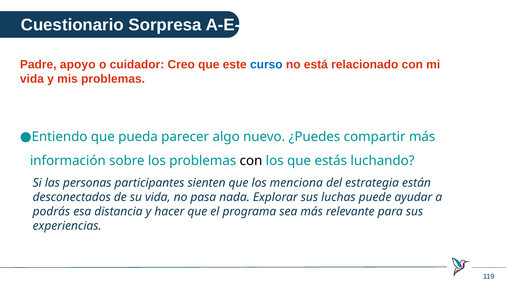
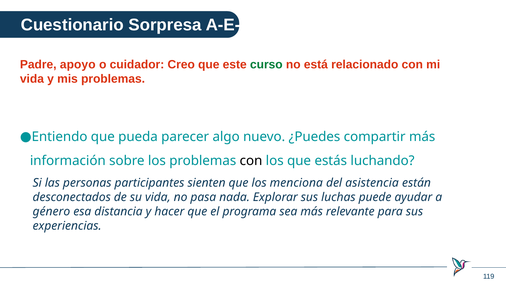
curso colour: blue -> green (266, 64)
estrategia: estrategia -> asistencia (372, 183)
podrás: podrás -> género (51, 211)
